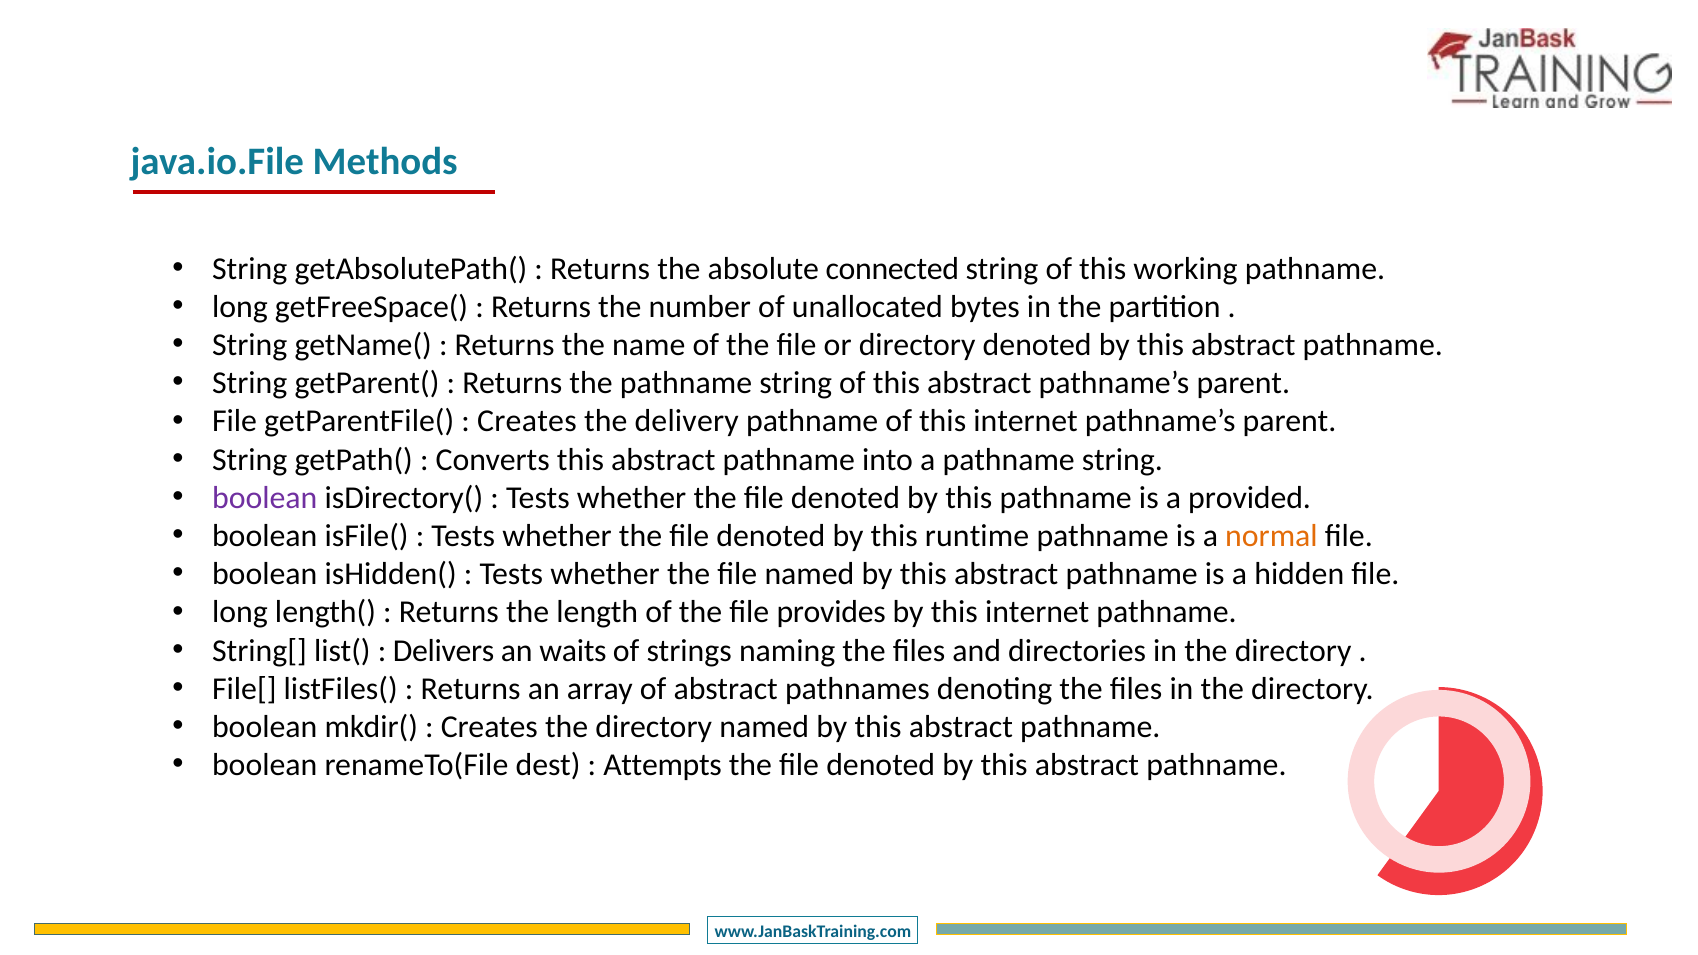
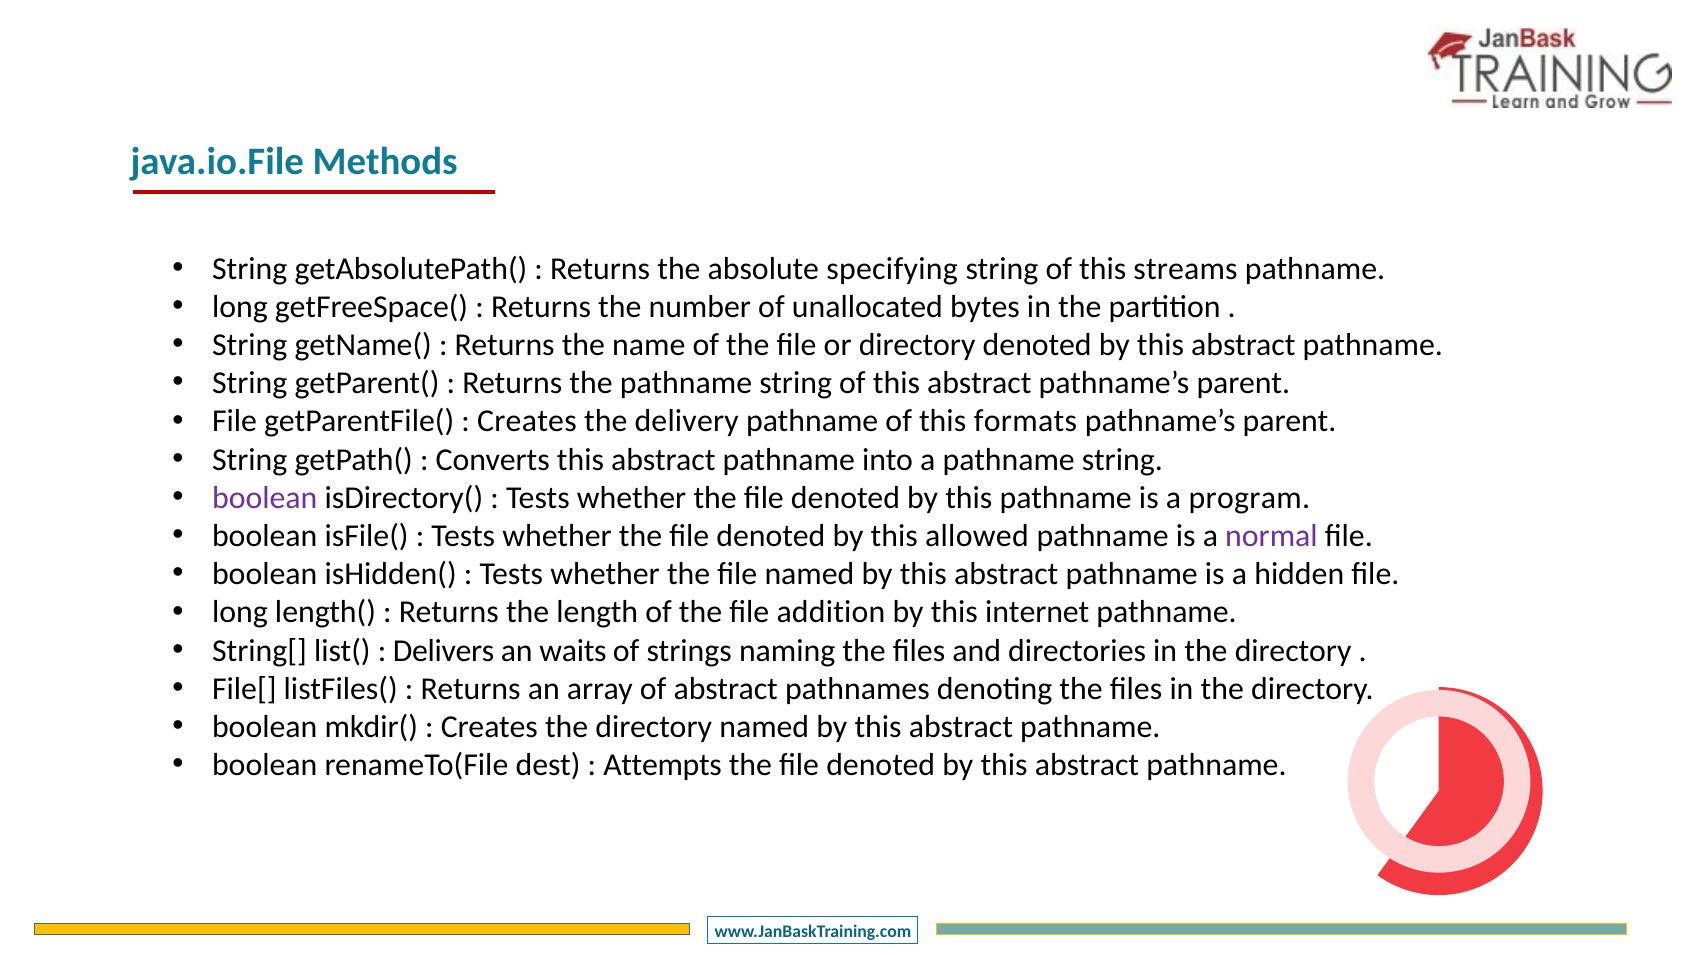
connected: connected -> specifying (892, 269)
working: working -> streams (1186, 269)
of this internet: internet -> formats (1025, 421)
provided: provided -> program (1249, 498)
runtime: runtime -> allowed (977, 536)
normal colour: orange -> purple (1271, 536)
provides: provides -> addition (831, 612)
